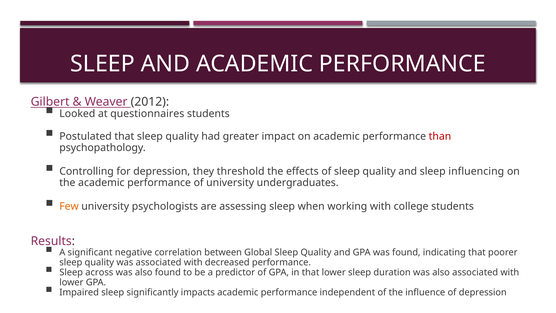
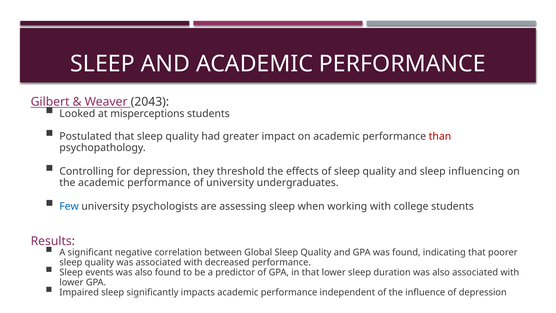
2012: 2012 -> 2043 (150, 102)
questionnaires: questionnaires -> misperceptions (147, 114)
Few colour: orange -> blue (69, 206)
across: across -> events (99, 272)
